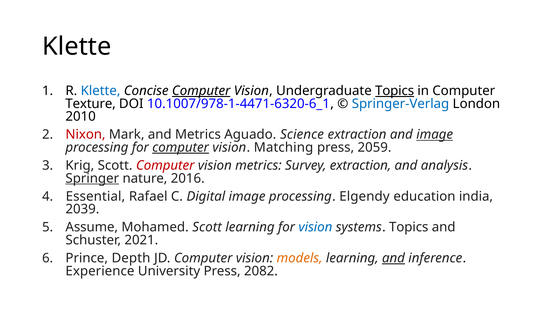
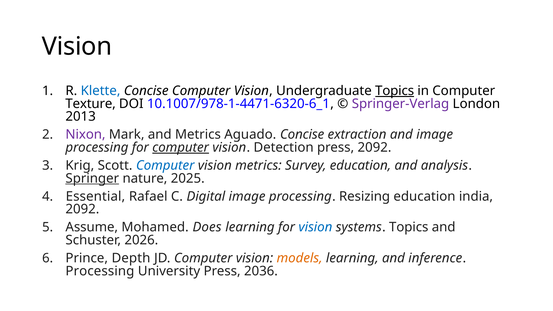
Klette: Klette -> Vision (77, 46)
Computer underline: present -> none (201, 91)
Springer-Verlag colour: blue -> purple (400, 104)
2010: 2010 -> 2013 (81, 117)
Nixon colour: red -> purple (86, 135)
Aguado Science: Science -> Concise (302, 135)
image underline: present -> none (435, 135)
Matching: Matching -> Detection (284, 147)
press 2059: 2059 -> 2092 (374, 147)
Computer colour: red -> blue (165, 165)
Survey extraction: extraction -> education (360, 165)
2016: 2016 -> 2025 (188, 178)
Elgendy: Elgendy -> Resizing (365, 196)
2039: 2039 -> 2092 (82, 209)
Mohamed Scott: Scott -> Does (207, 227)
2021: 2021 -> 2026 (141, 240)
and underline: present -> none (393, 258)
Experience: Experience -> Processing (100, 271)
2082: 2082 -> 2036 (261, 271)
